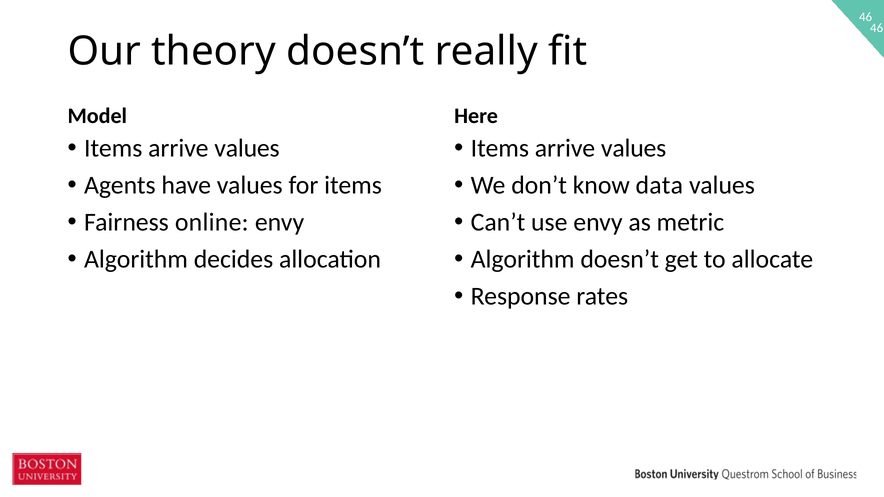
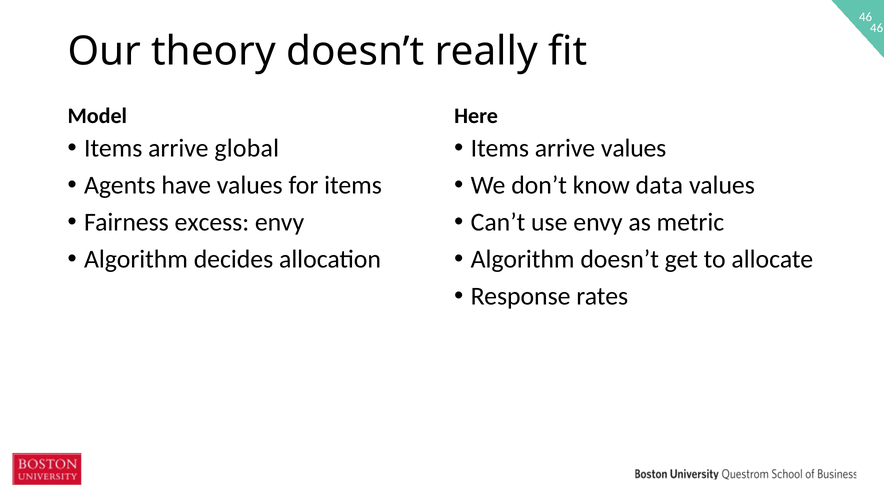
values: values -> global (247, 148)
online: online -> excess (212, 222)
